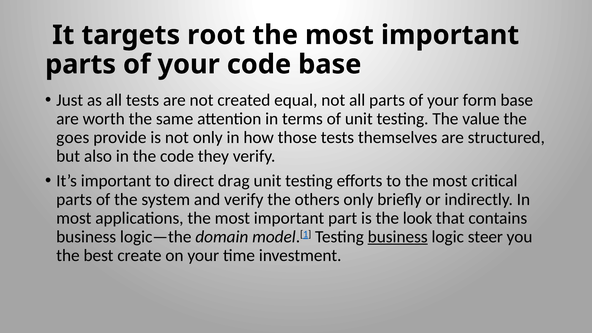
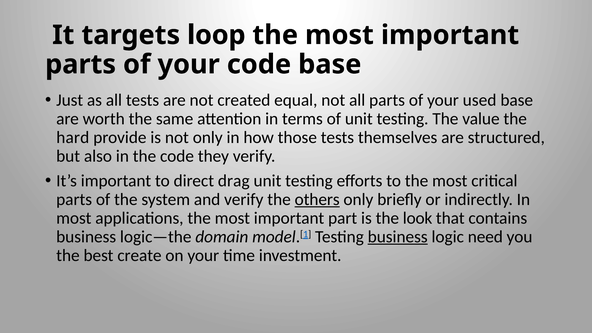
root: root -> loop (216, 35)
form: form -> used (480, 100)
goes: goes -> hard (73, 137)
others underline: none -> present (317, 200)
steer: steer -> need (485, 237)
